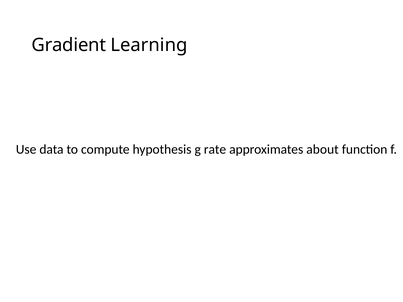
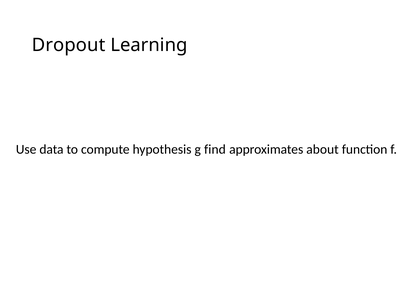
Gradient: Gradient -> Dropout (69, 45)
rate: rate -> find (215, 150)
